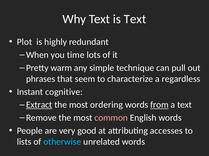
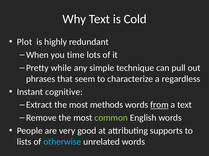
is Text: Text -> Cold (135, 19)
warm: warm -> while (61, 68)
Extract underline: present -> none (39, 105)
ordering: ordering -> methods (107, 105)
common colour: pink -> light green (111, 118)
accesses: accesses -> supports (166, 131)
